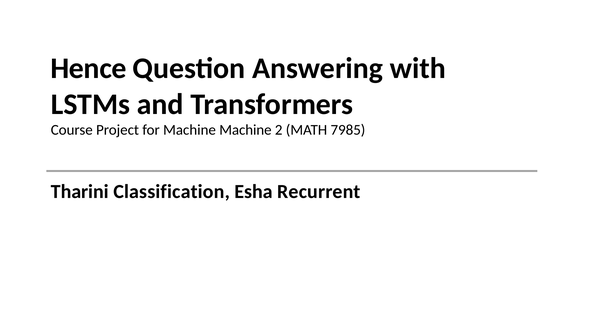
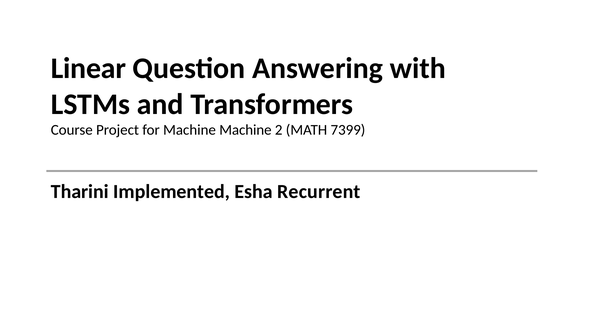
Hence: Hence -> Linear (88, 68)
7985: 7985 -> 7399 (348, 130)
Classification: Classification -> Implemented (172, 192)
